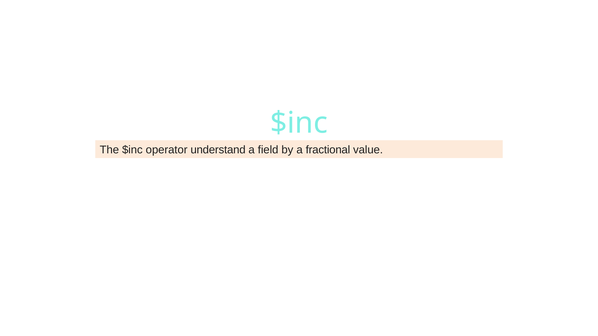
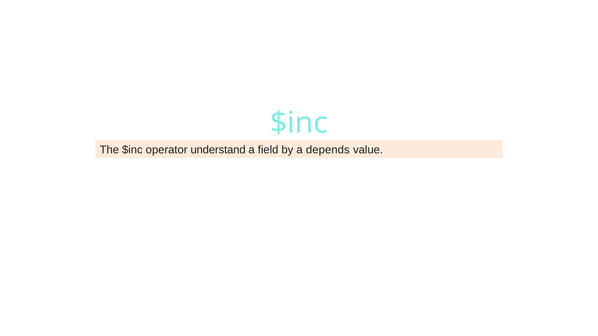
fractional: fractional -> depends (328, 150)
